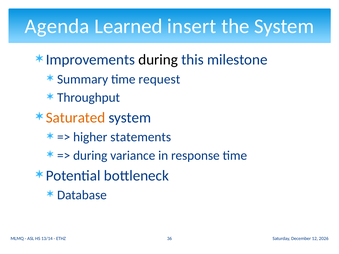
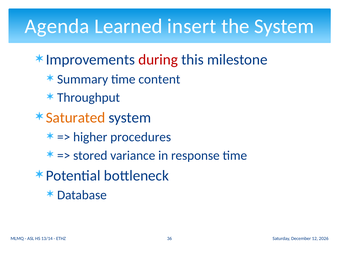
during colour: black -> red (158, 60)
request: request -> content (159, 79)
statements: statements -> procedures (141, 137)
during: during -> stored (90, 156)
